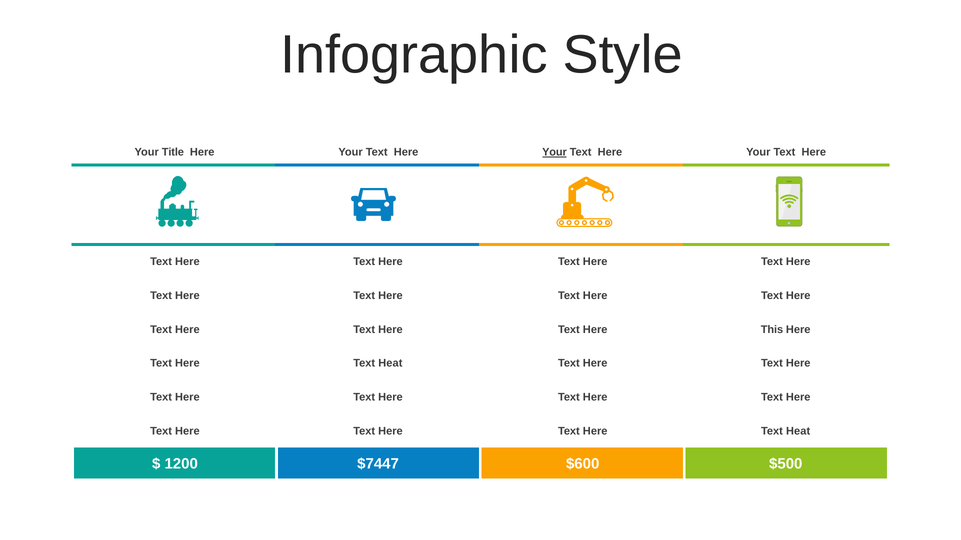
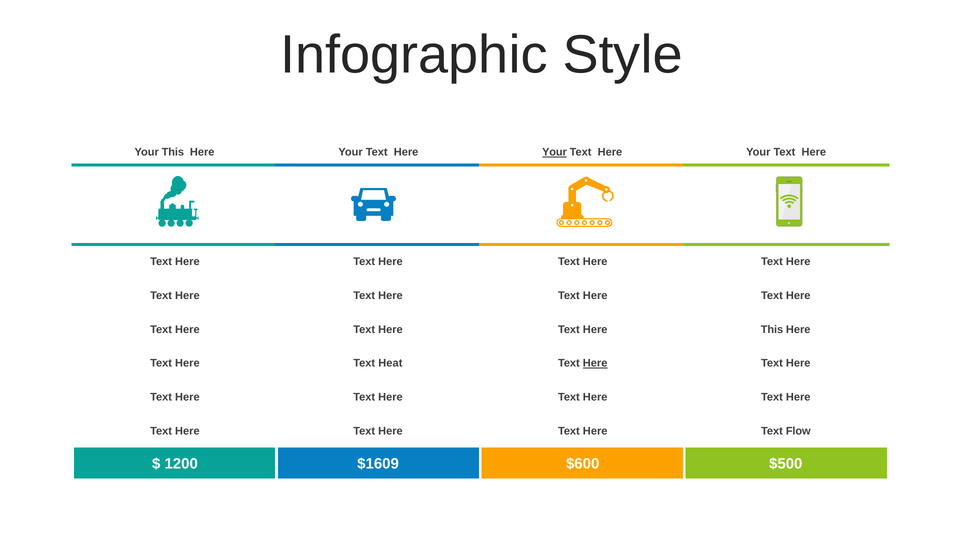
Your Title: Title -> This (173, 152)
Here underline: none -> present (595, 364)
Heat: Heat -> Flow (798, 431)
$7447: $7447 -> $1609 (378, 464)
